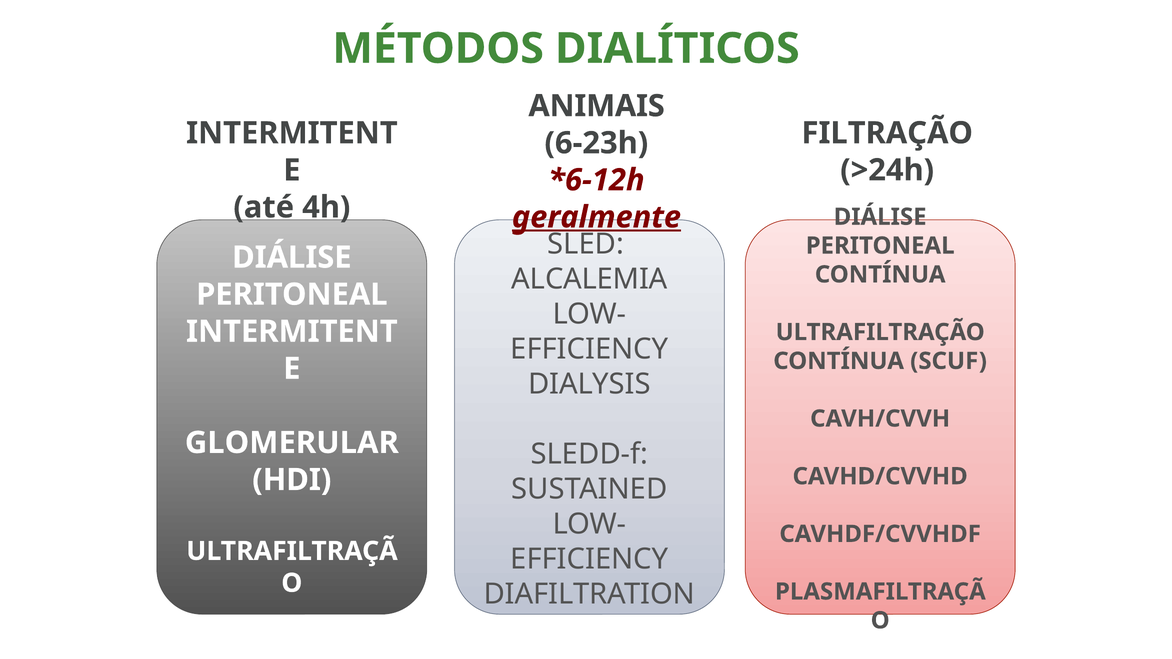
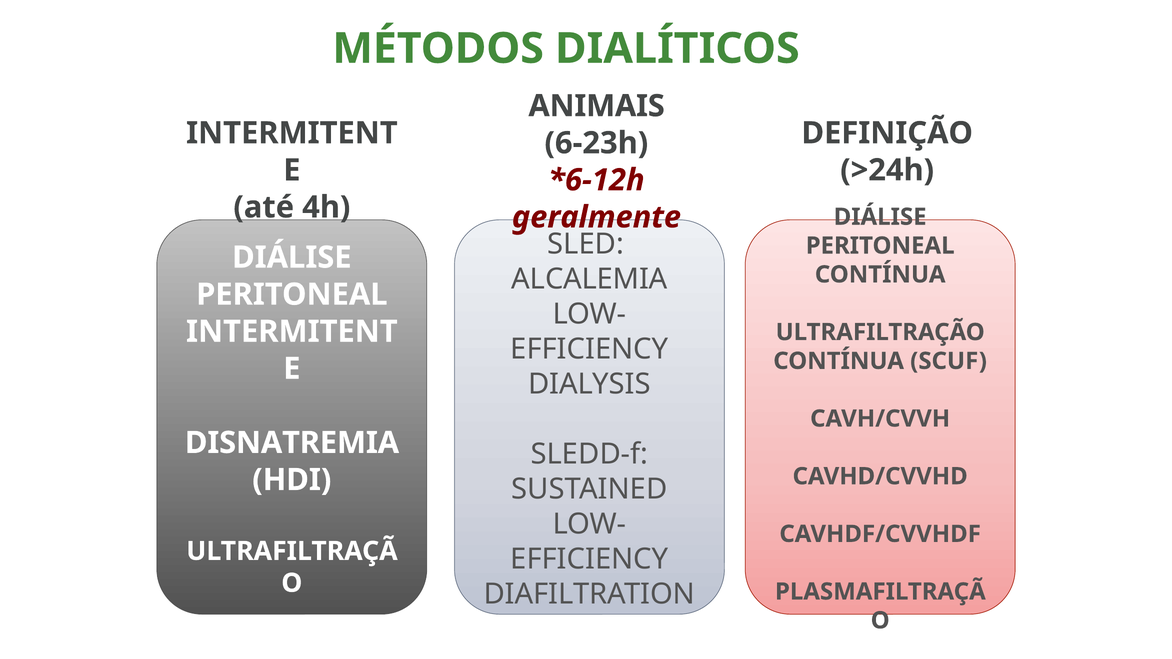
FILTRAÇÃO: FILTRAÇÃO -> DEFINIÇÃO (887, 133)
geralmente underline: present -> none (596, 217)
GLOMERULAR: GLOMERULAR -> DISNATREMIA (292, 443)
